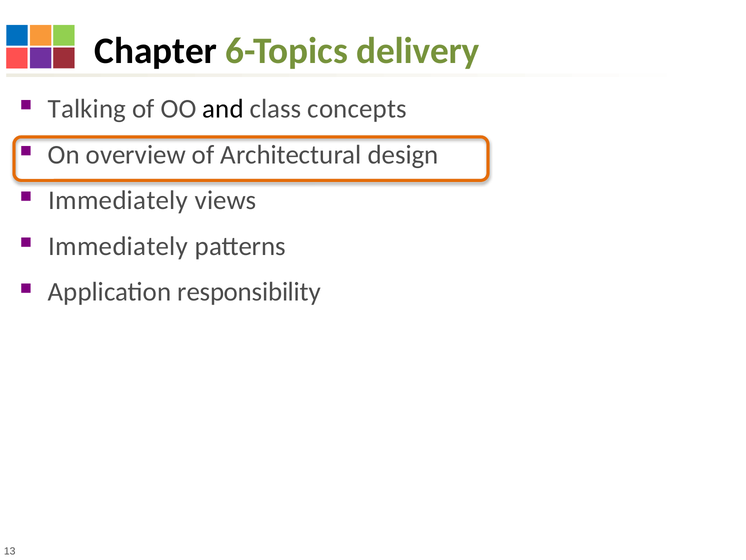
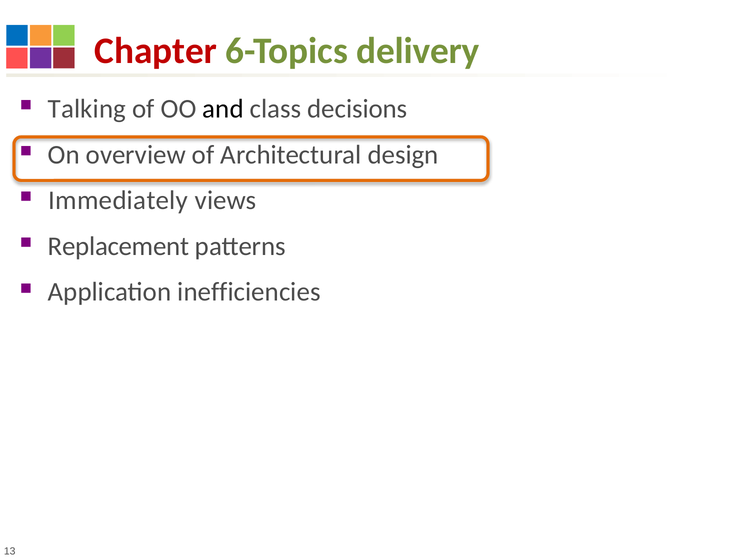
Chapter colour: black -> red (156, 51)
concepts: concepts -> decisions (357, 109)
Immediately: Immediately -> Replacement (118, 246)
responsibility: responsibility -> inefficiencies (249, 292)
